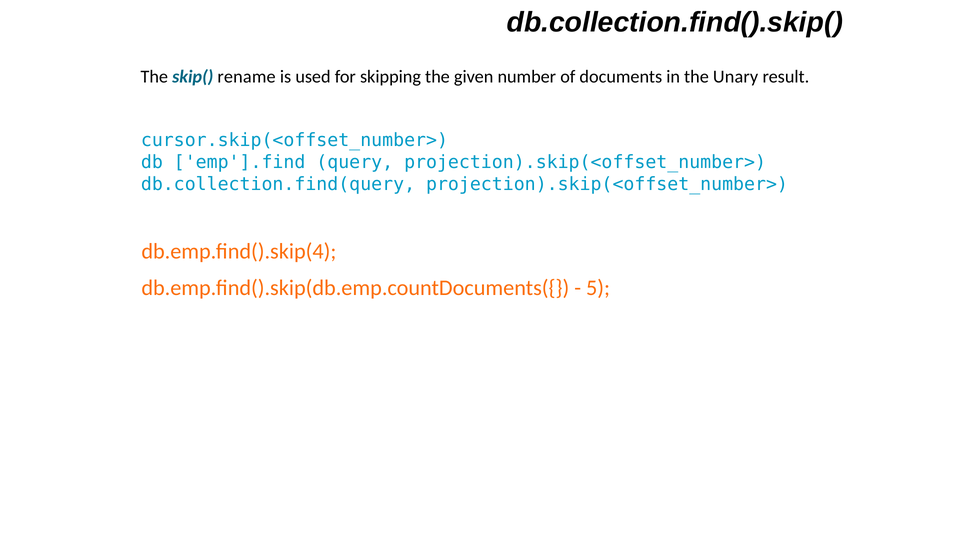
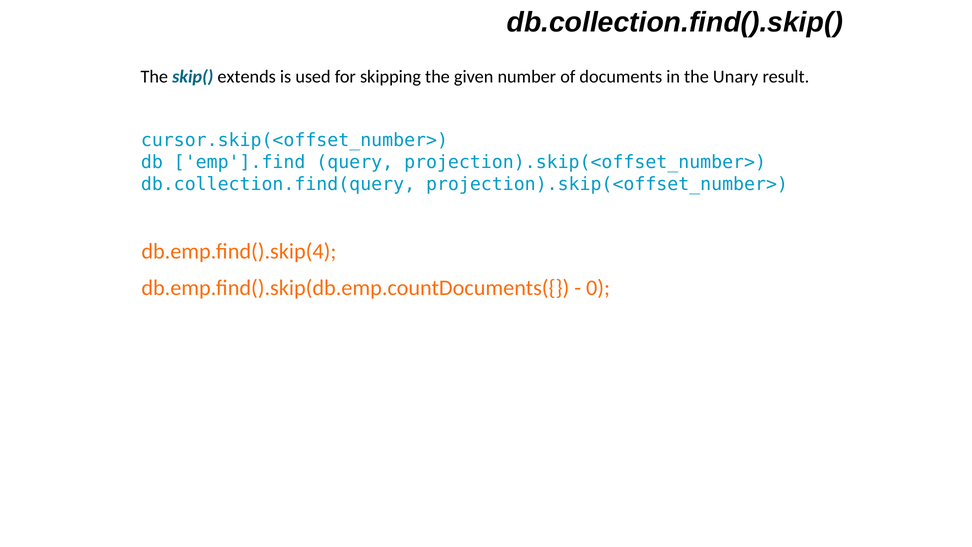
rename: rename -> extends (247, 77)
5: 5 -> 0 (598, 288)
